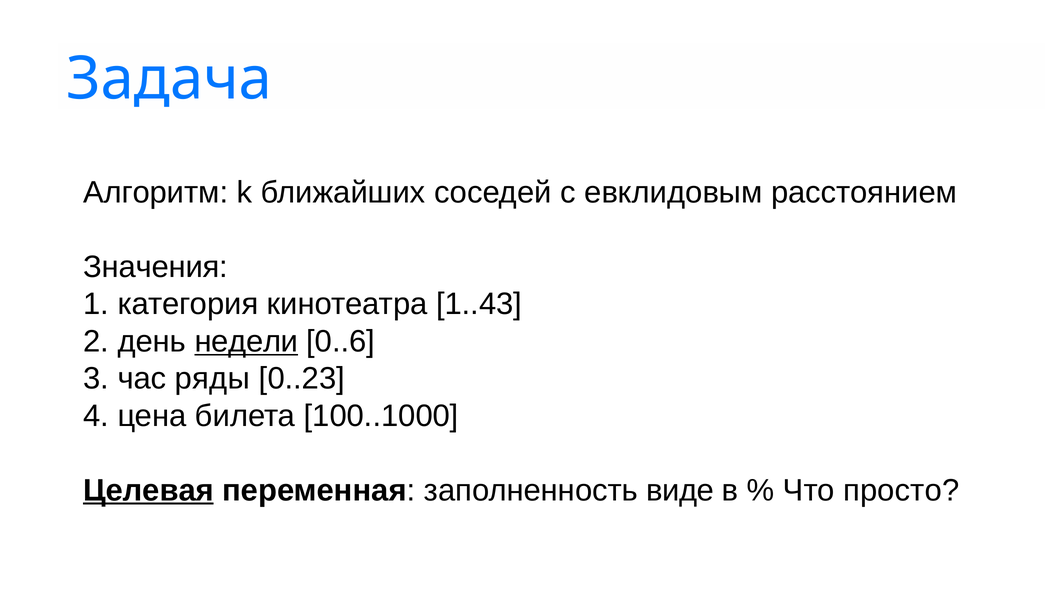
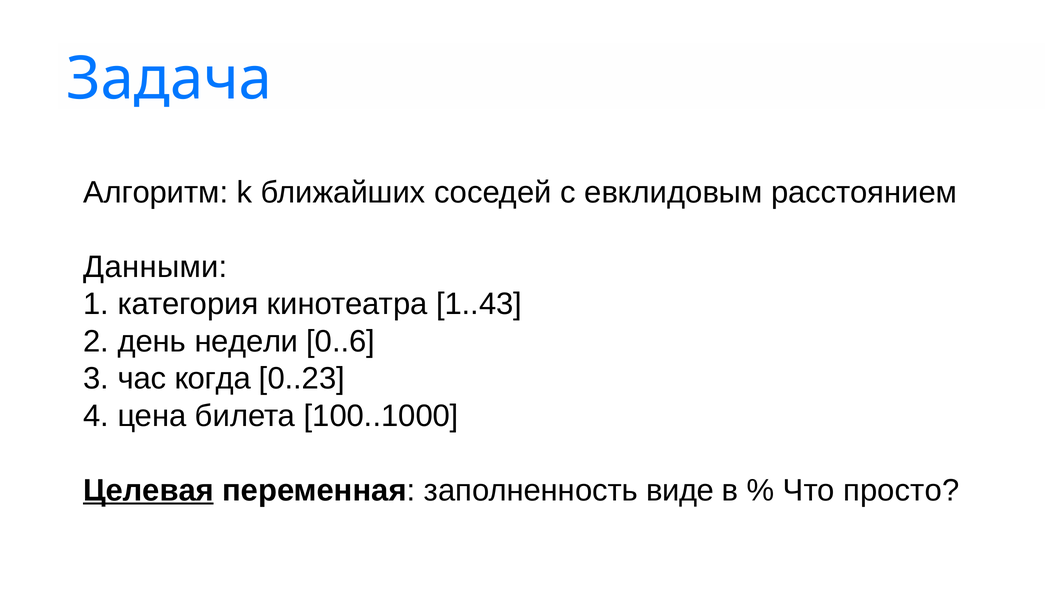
Значения: Значения -> Данными (155, 267)
недели underline: present -> none (246, 341)
ряды: ряды -> когда (213, 379)
